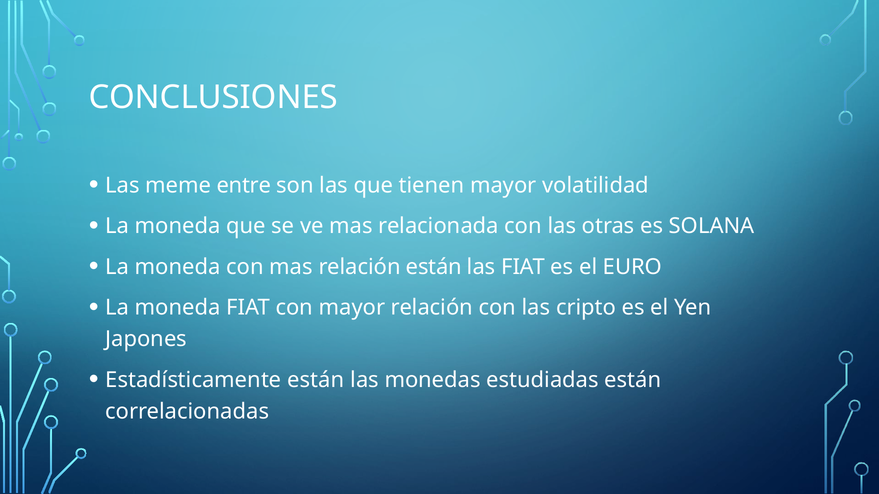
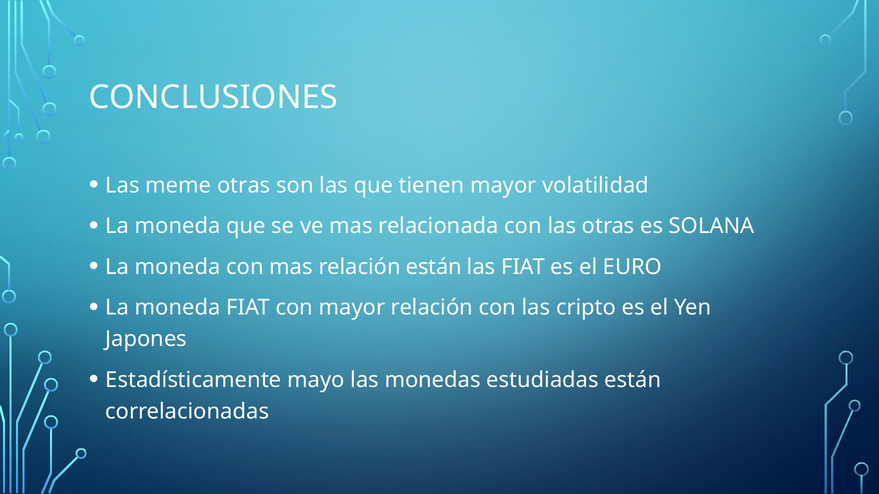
meme entre: entre -> otras (244, 185)
Estadísticamente están: están -> mayo (316, 380)
